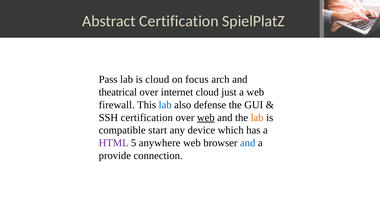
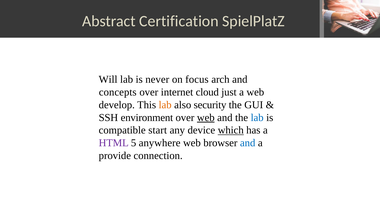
Pass: Pass -> Will (108, 79)
is cloud: cloud -> never (157, 79)
theatrical: theatrical -> concepts (118, 92)
firewall: firewall -> develop (117, 105)
lab colour: blue -> orange (165, 105)
defense: defense -> security (210, 105)
SSH certification: certification -> environment (147, 117)
lab colour: orange -> blue (257, 117)
which underline: none -> present (231, 130)
